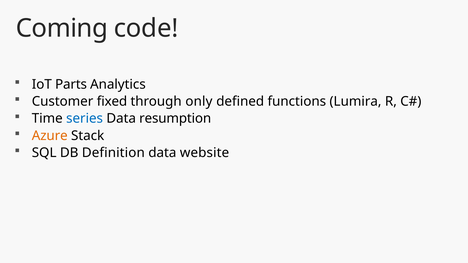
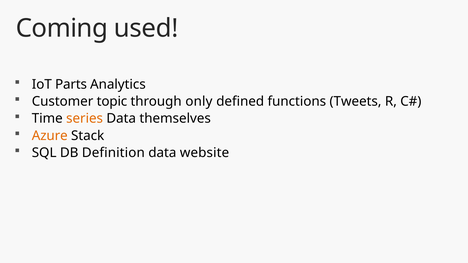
code: code -> used (146, 28)
fixed: fixed -> topic (112, 102)
Lumira: Lumira -> Tweets (356, 102)
series colour: blue -> orange (85, 119)
resumption: resumption -> themselves (175, 119)
